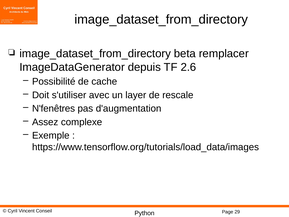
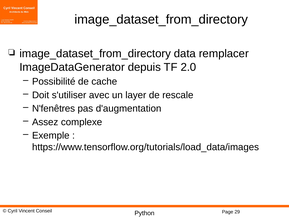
beta: beta -> data (185, 54)
2.6: 2.6 -> 2.0 (188, 67)
